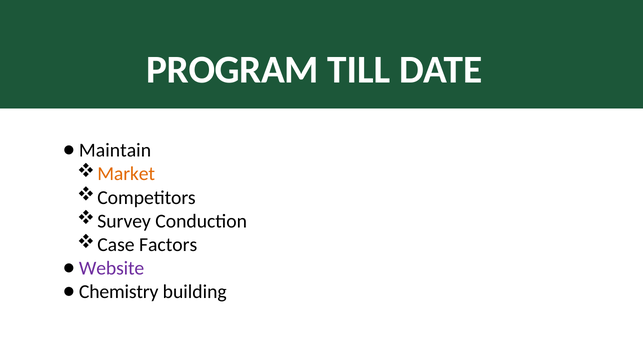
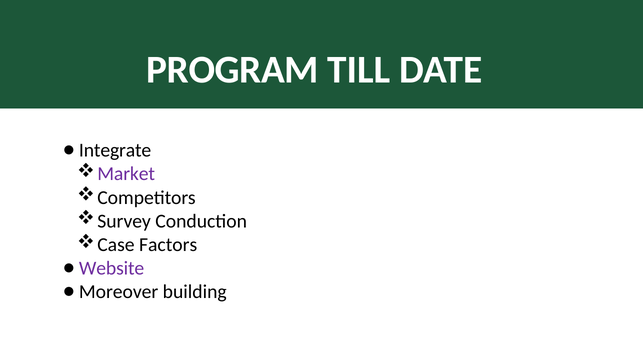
Maintain: Maintain -> Integrate (115, 150)
Market colour: orange -> purple (126, 174)
Chemistry: Chemistry -> Moreover (119, 292)
